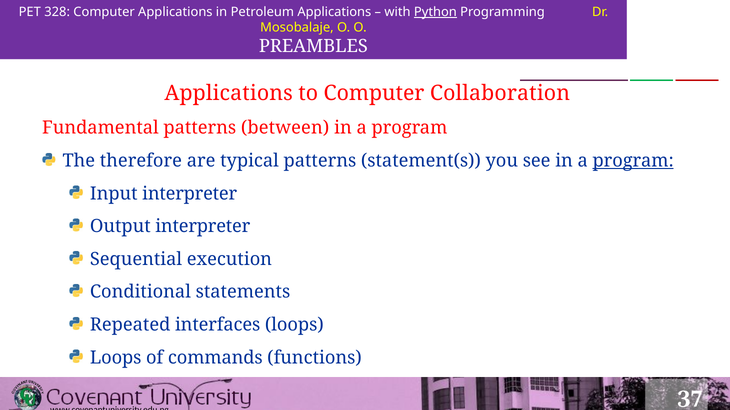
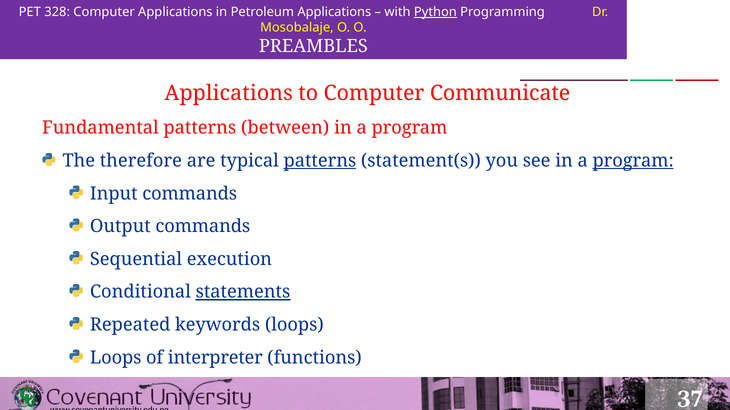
Collaboration: Collaboration -> Communicate (500, 94)
patterns underline: none -> present (320, 161)
Input interpreter: interpreter -> commands (190, 194)
Output interpreter: interpreter -> commands (203, 227)
statements underline: none -> present (243, 292)
interfaces: interfaces -> keywords (218, 325)
commands: commands -> interpreter (215, 358)
